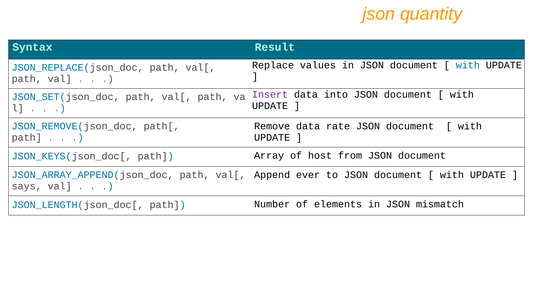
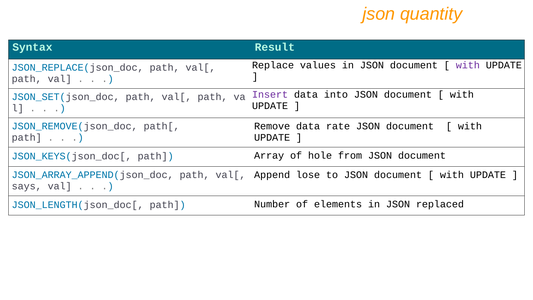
with colour: blue -> purple (468, 65)
host: host -> hole (320, 155)
ever: ever -> lose (308, 175)
mismatch: mismatch -> replaced (440, 204)
